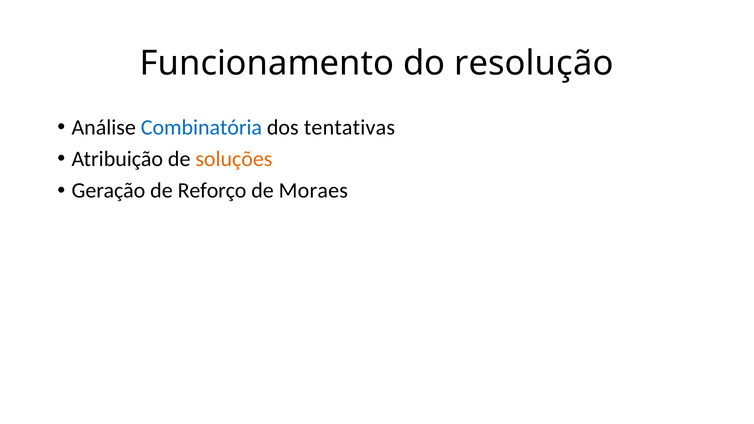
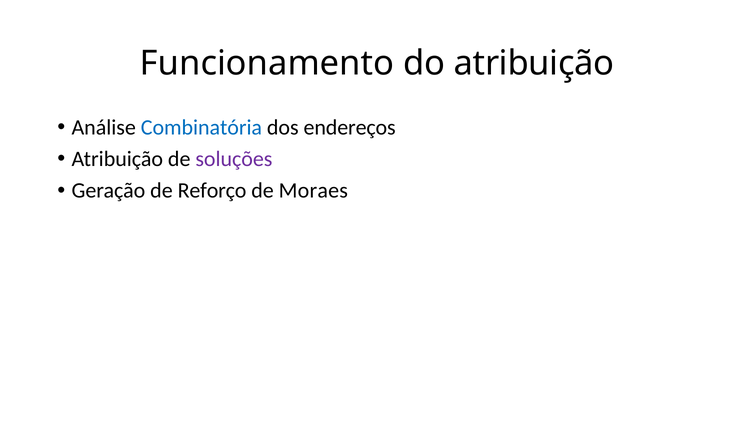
do resolução: resolução -> atribuição (534, 63)
tentativas: tentativas -> endereços (350, 127)
soluções colour: orange -> purple (234, 159)
